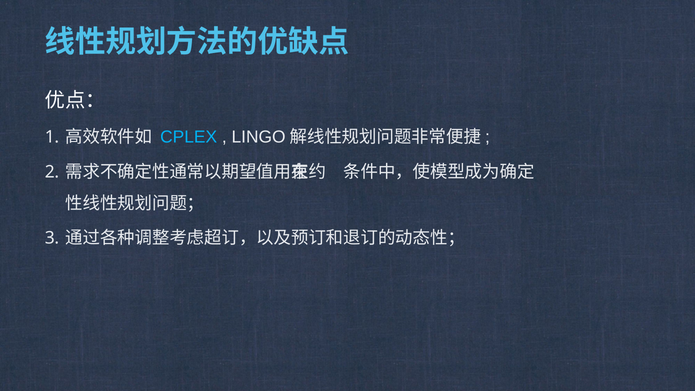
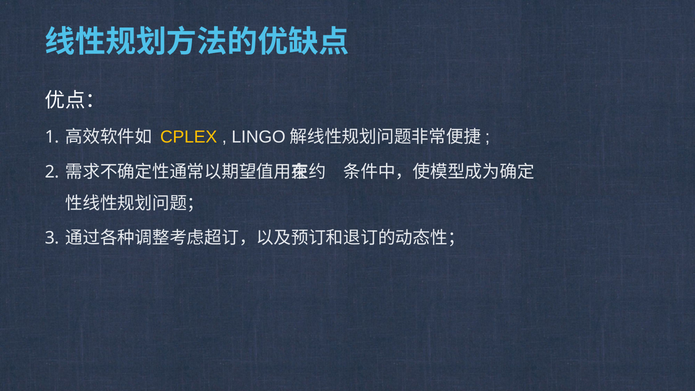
CPLEX colour: light blue -> yellow (189, 137)
